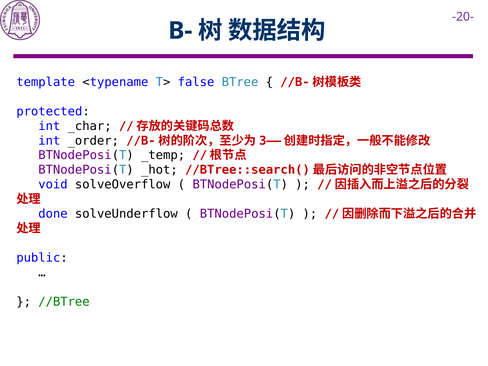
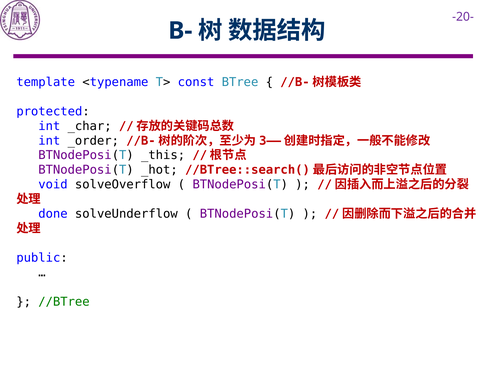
false: false -> const (196, 82)
_temp: _temp -> _this (163, 155)
